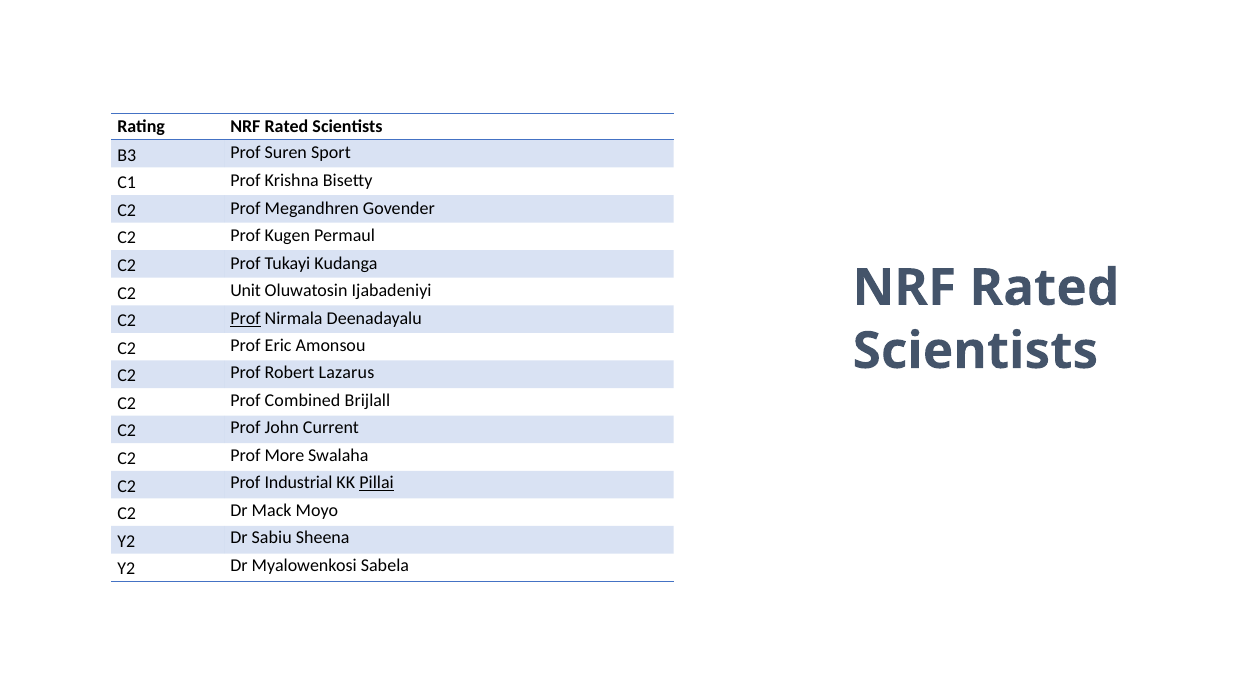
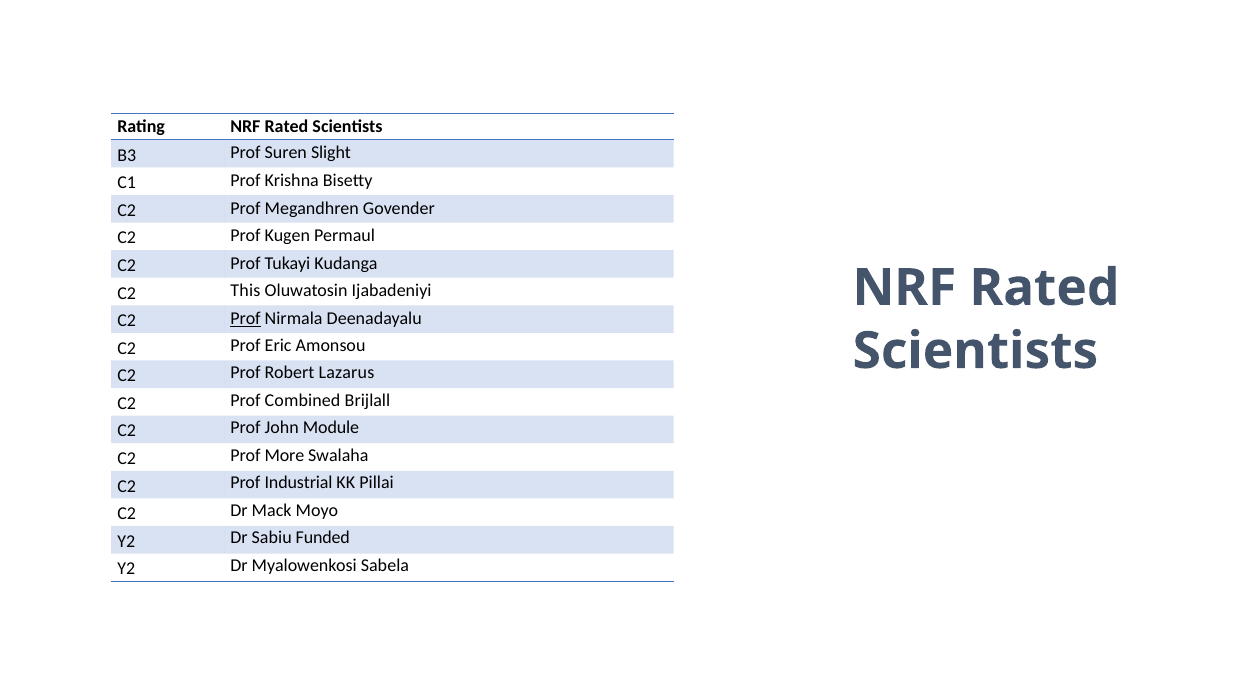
Sport: Sport -> Slight (331, 153)
Unit: Unit -> This (245, 291)
Current: Current -> Module (331, 427)
Pillai underline: present -> none (377, 483)
Sheena: Sheena -> Funded (323, 538)
